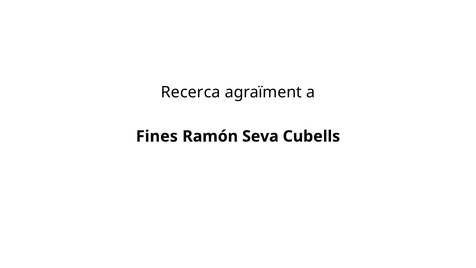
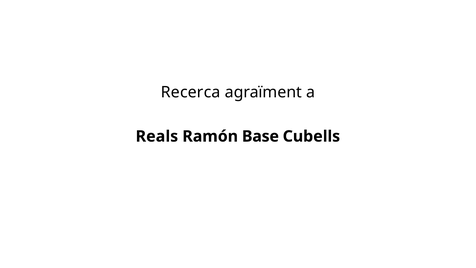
Fines: Fines -> Reals (157, 136)
Seva: Seva -> Base (260, 136)
